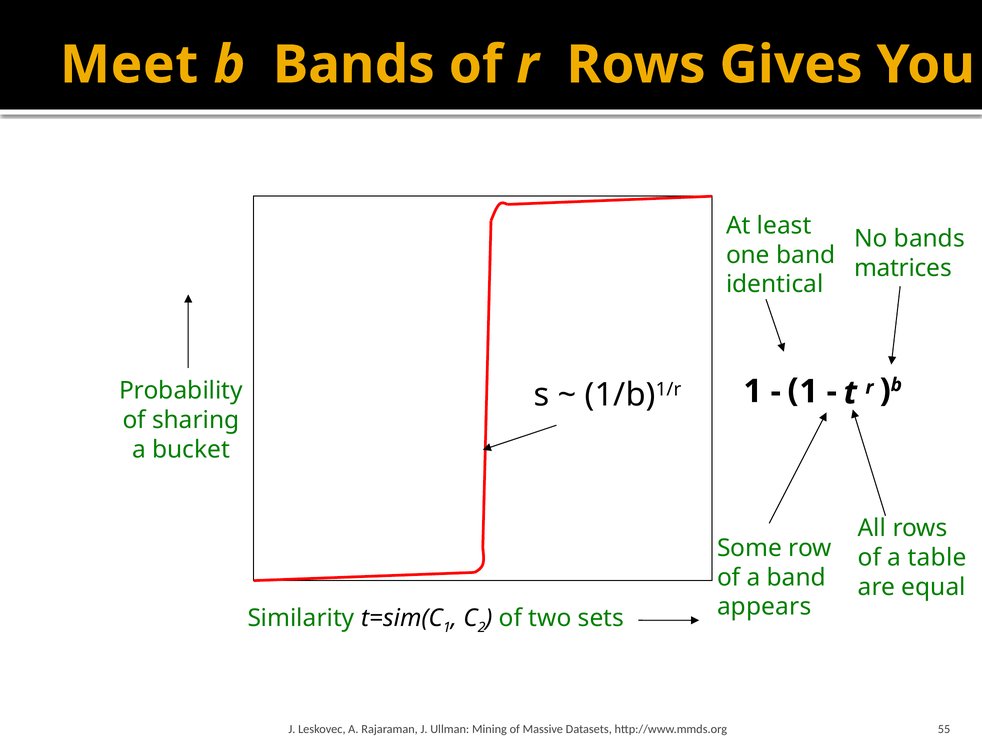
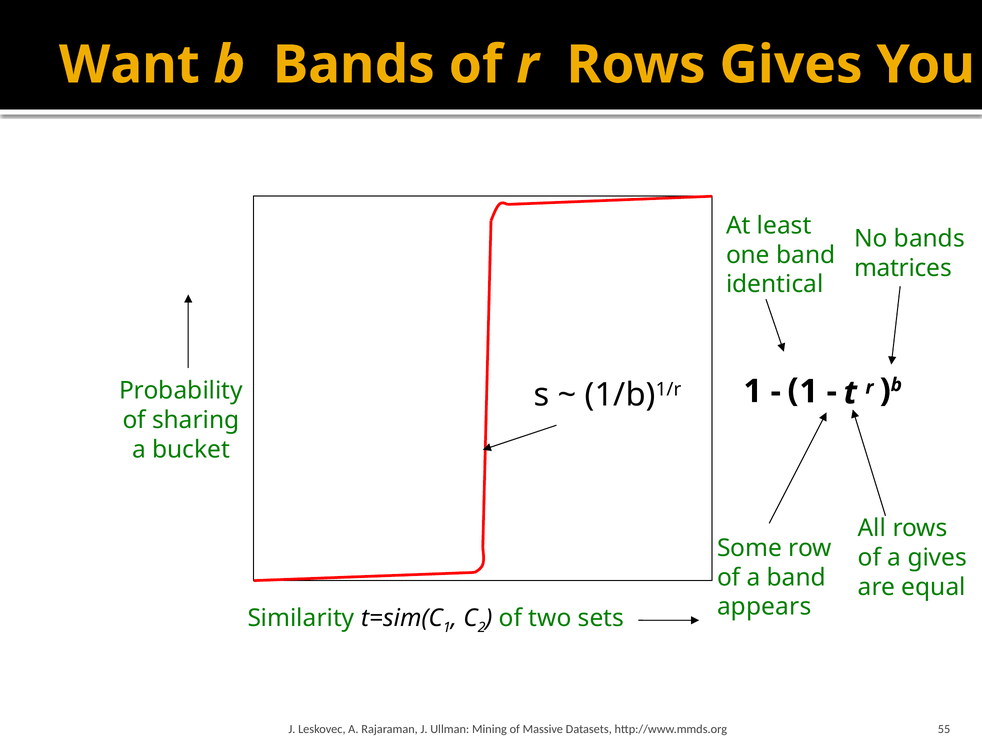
Meet: Meet -> Want (129, 65)
a table: table -> gives (937, 558)
